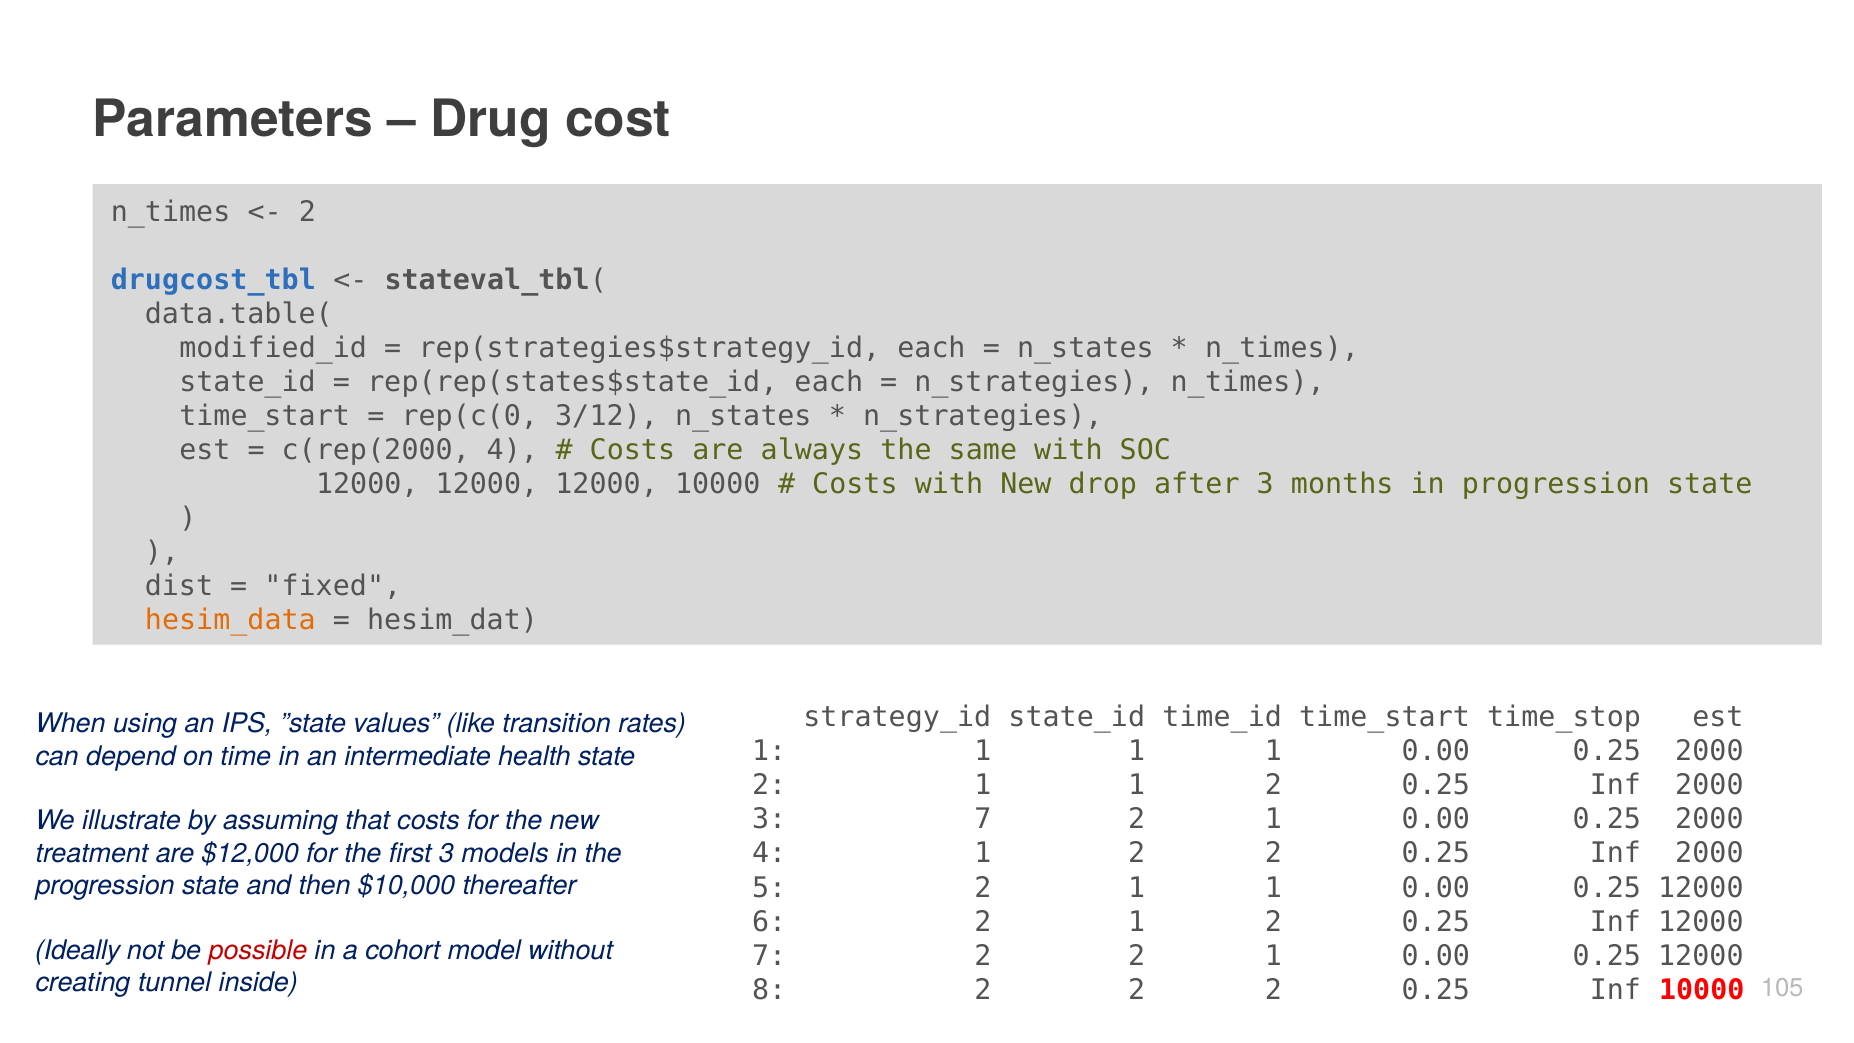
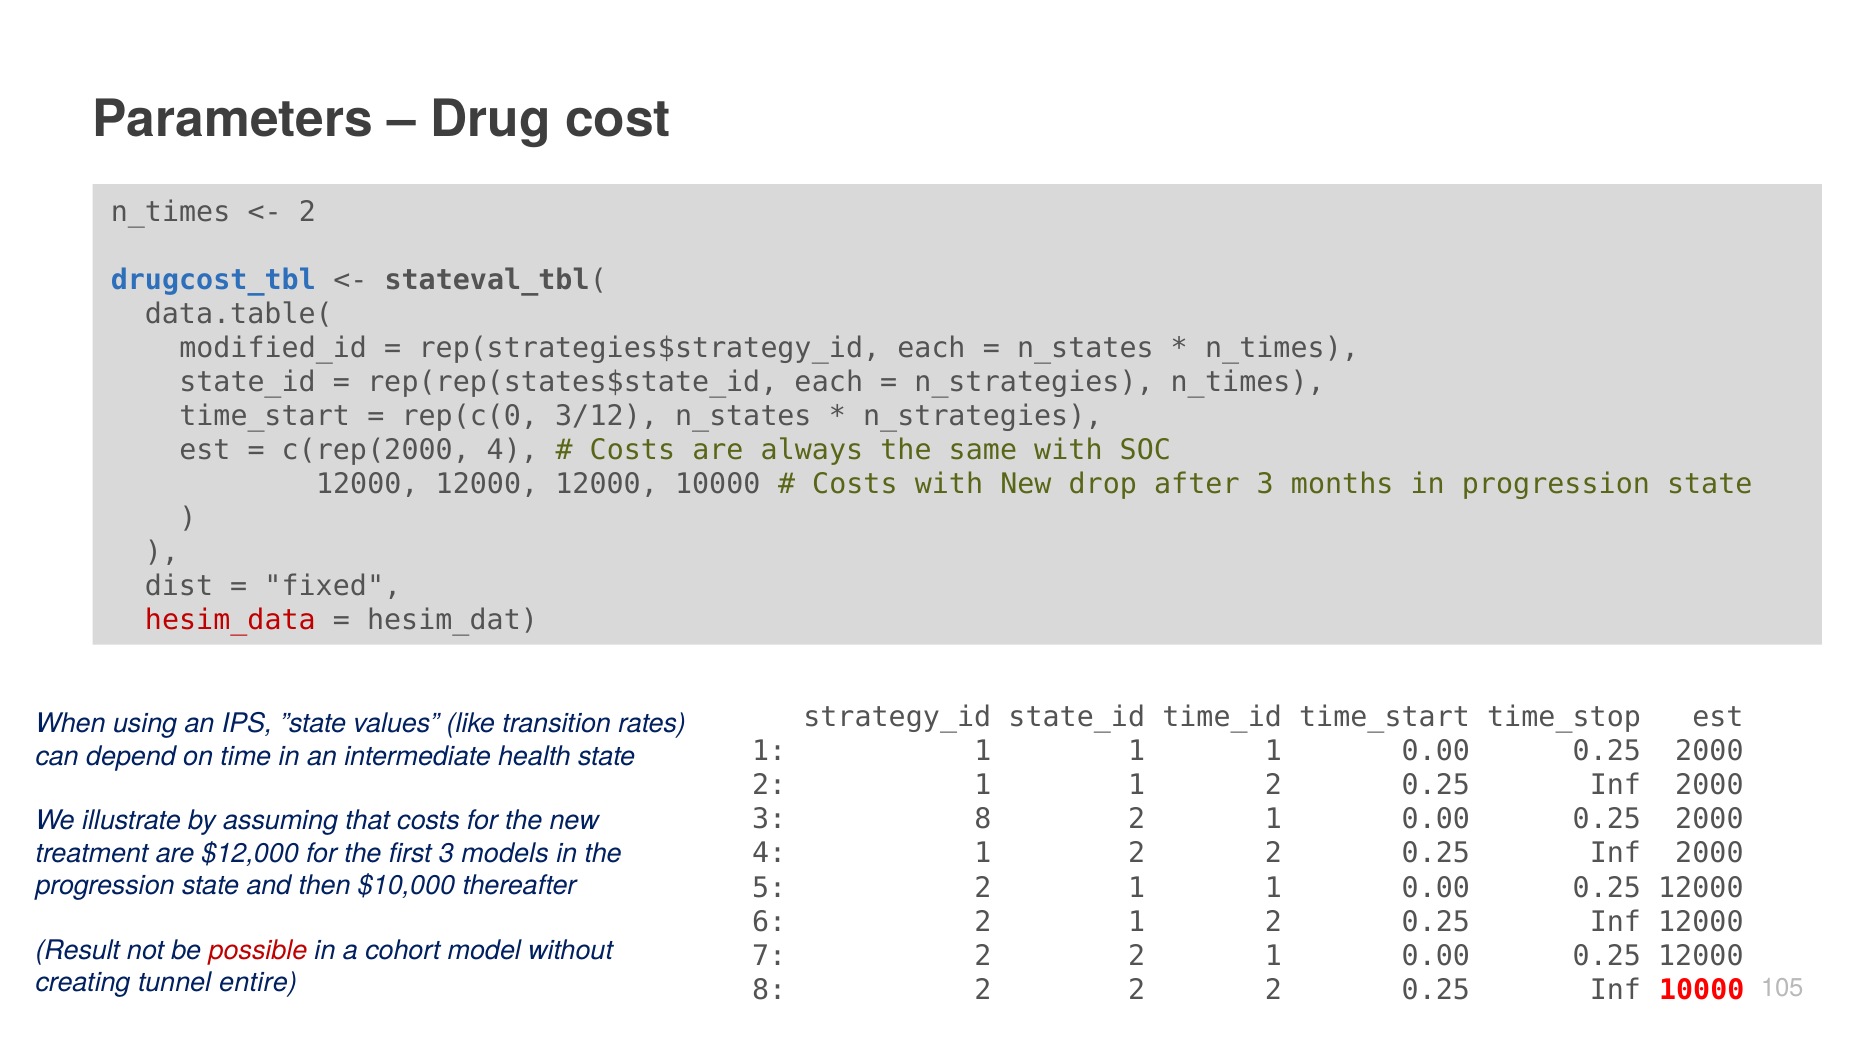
hesim_data colour: orange -> red (230, 620)
3 7: 7 -> 8 (983, 820)
Ideally: Ideally -> Result (78, 950)
inside: inside -> entire (258, 983)
